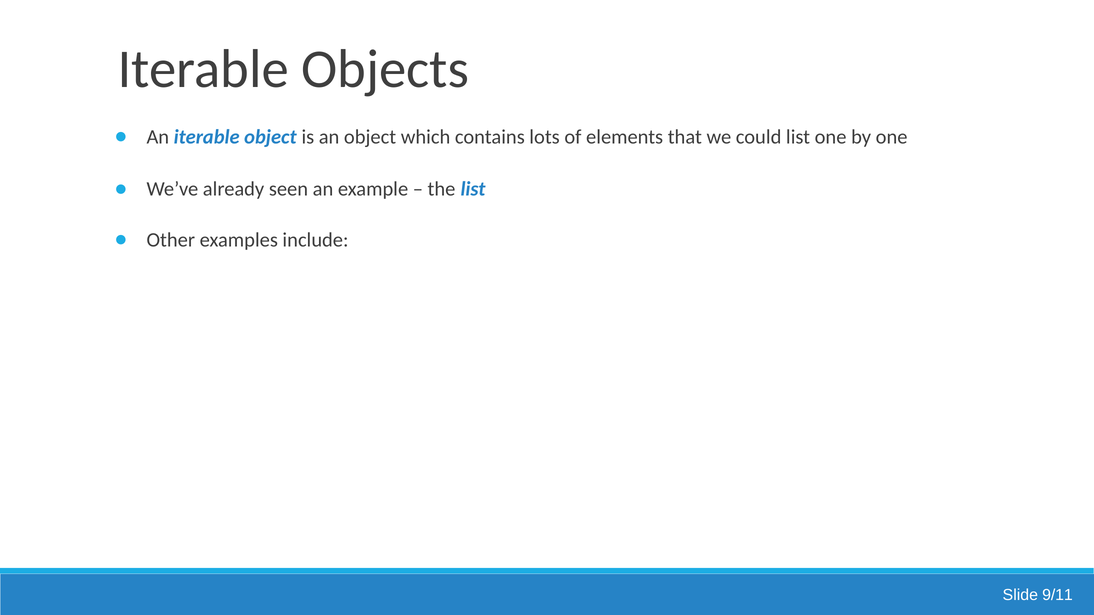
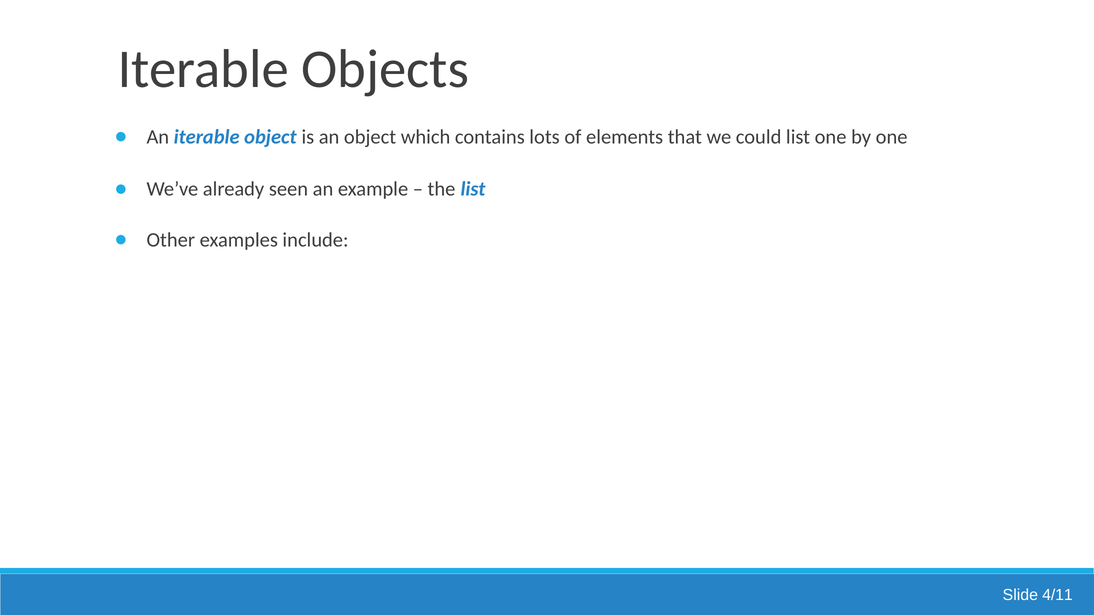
9/11: 9/11 -> 4/11 (1058, 595)
